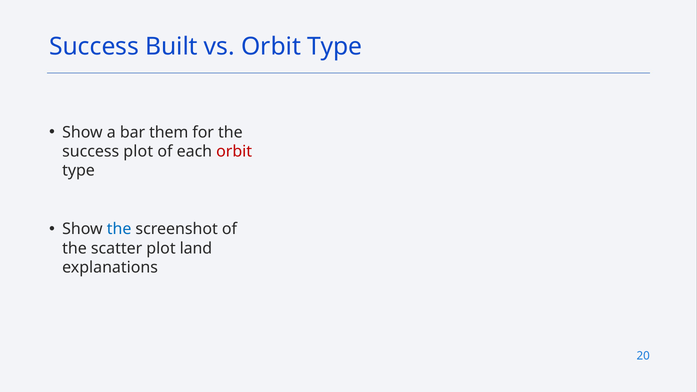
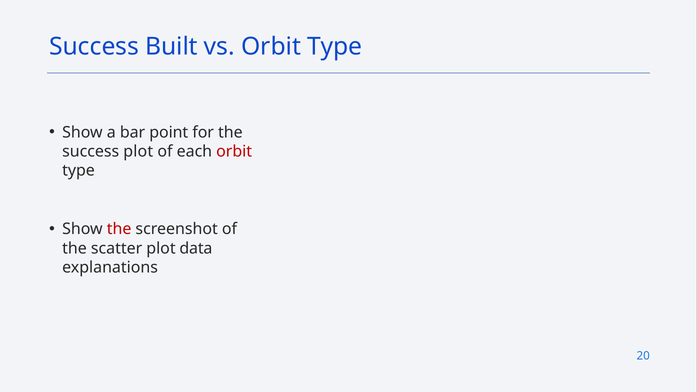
them: them -> point (169, 132)
the colour: blue -> red (119, 229)
land: land -> data (196, 248)
